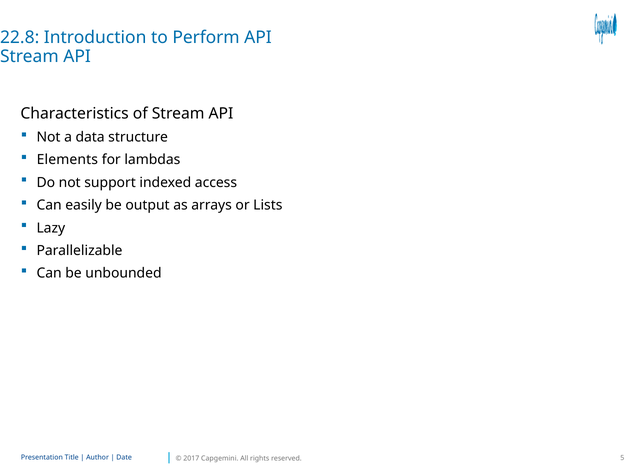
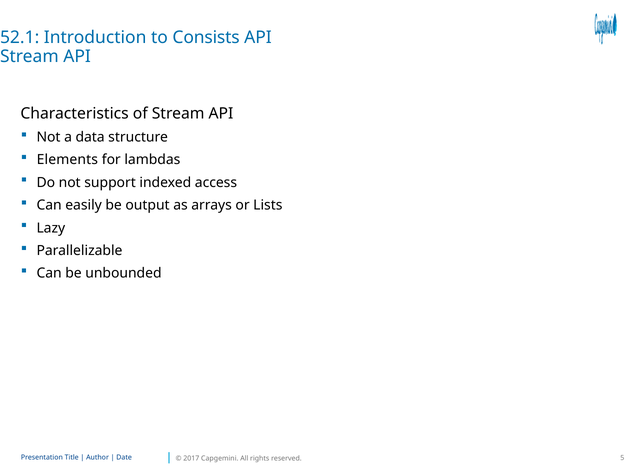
22.8: 22.8 -> 52.1 (20, 38)
Perform: Perform -> Consists (206, 38)
